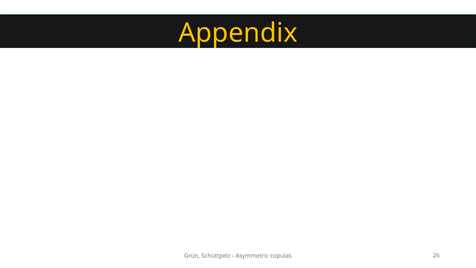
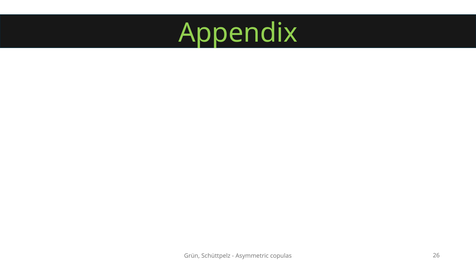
Appendix colour: yellow -> light green (238, 33)
